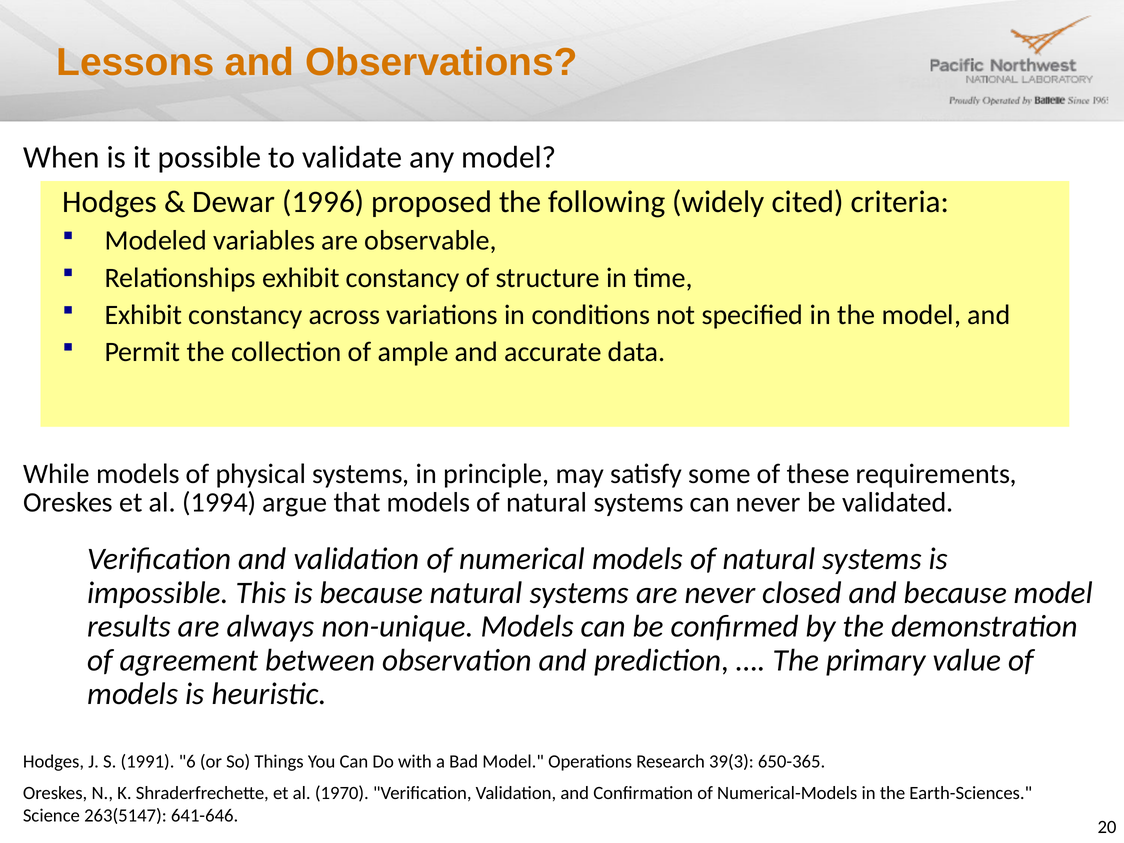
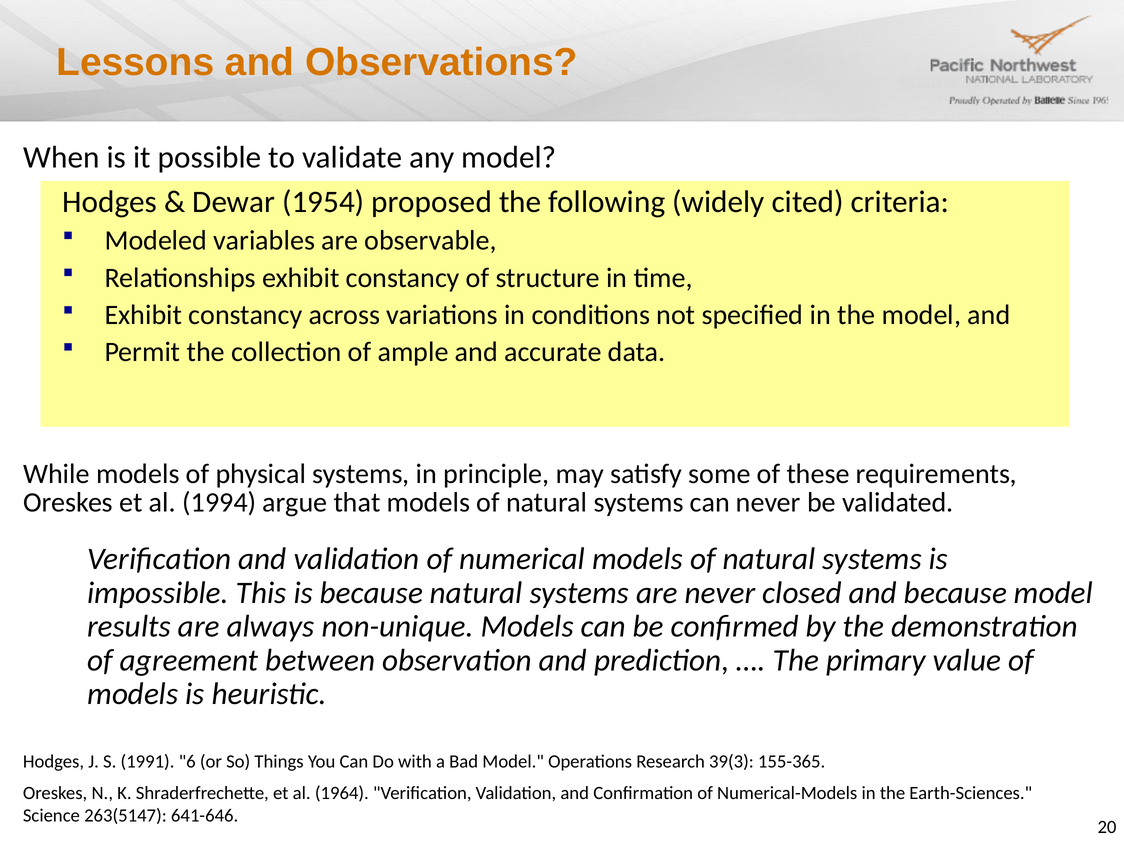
1996: 1996 -> 1954 (323, 202)
650-365: 650-365 -> 155-365 (792, 761)
1970: 1970 -> 1964 (342, 793)
